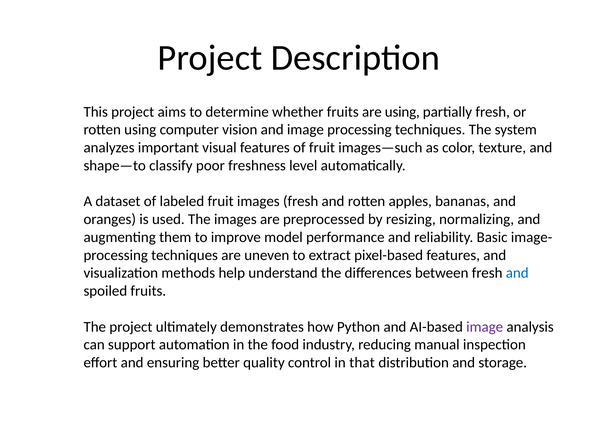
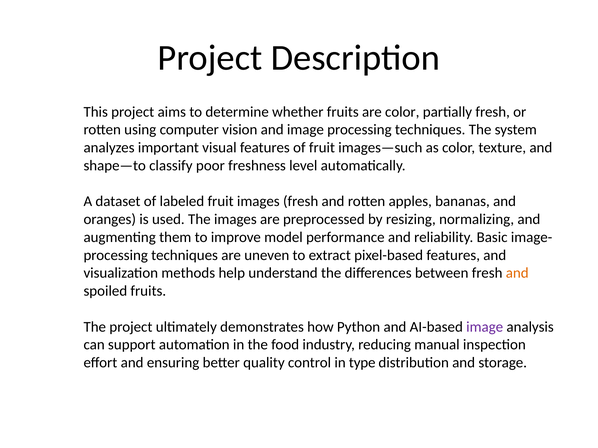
are using: using -> color (402, 112)
and colour: blue -> orange (517, 273)
that: that -> type (362, 363)
